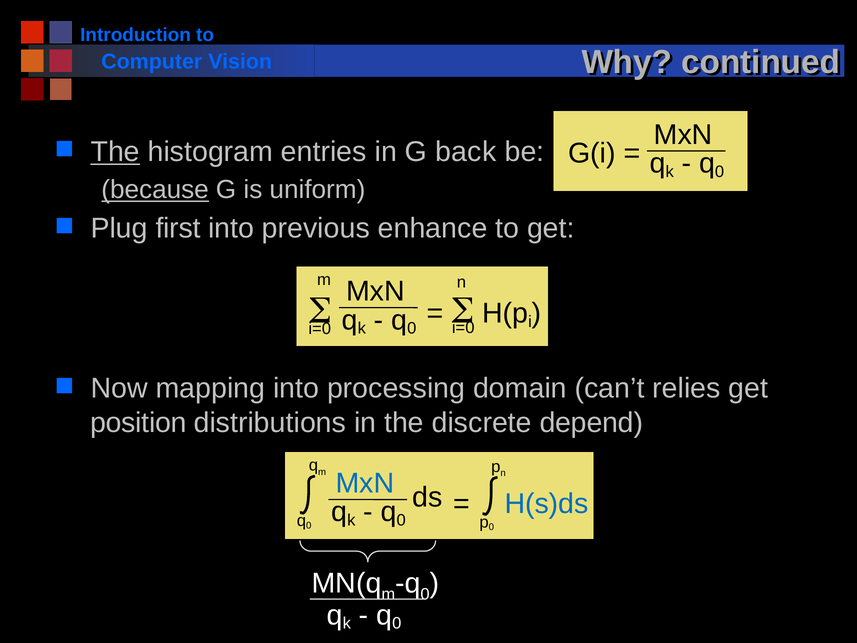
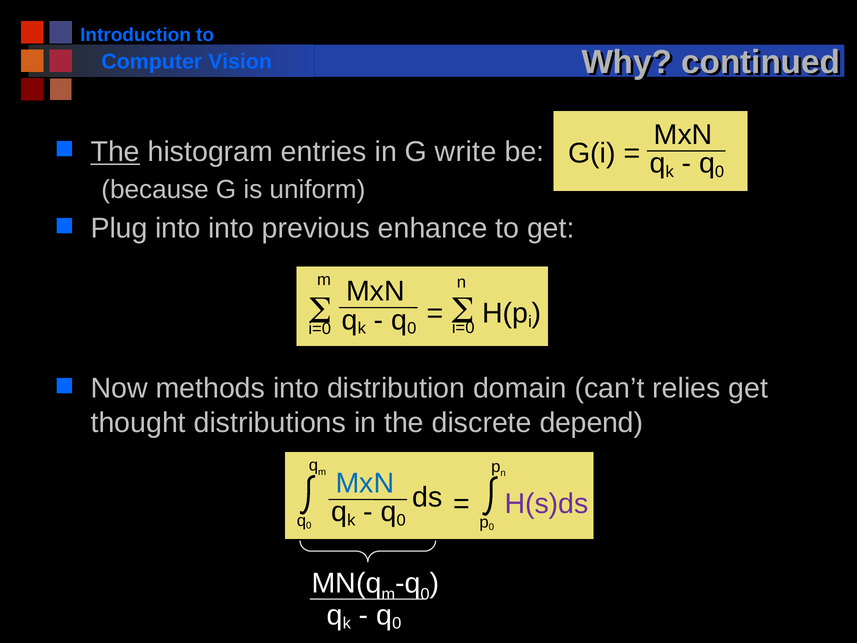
back: back -> write (466, 152)
because underline: present -> none (155, 190)
Plug first: first -> into (178, 228)
mapping: mapping -> methods (210, 388)
processing: processing -> distribution (396, 388)
position: position -> thought (138, 423)
H(s)ds colour: blue -> purple (547, 504)
